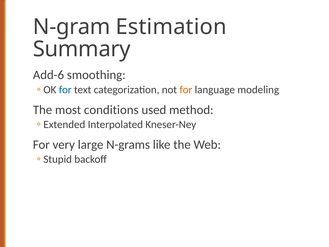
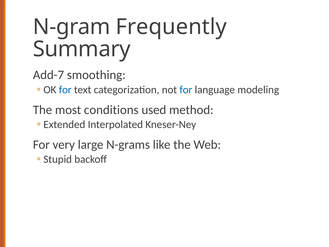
Estimation: Estimation -> Frequently (171, 27)
Add-6: Add-6 -> Add-7 (48, 75)
for colour: orange -> blue (186, 90)
